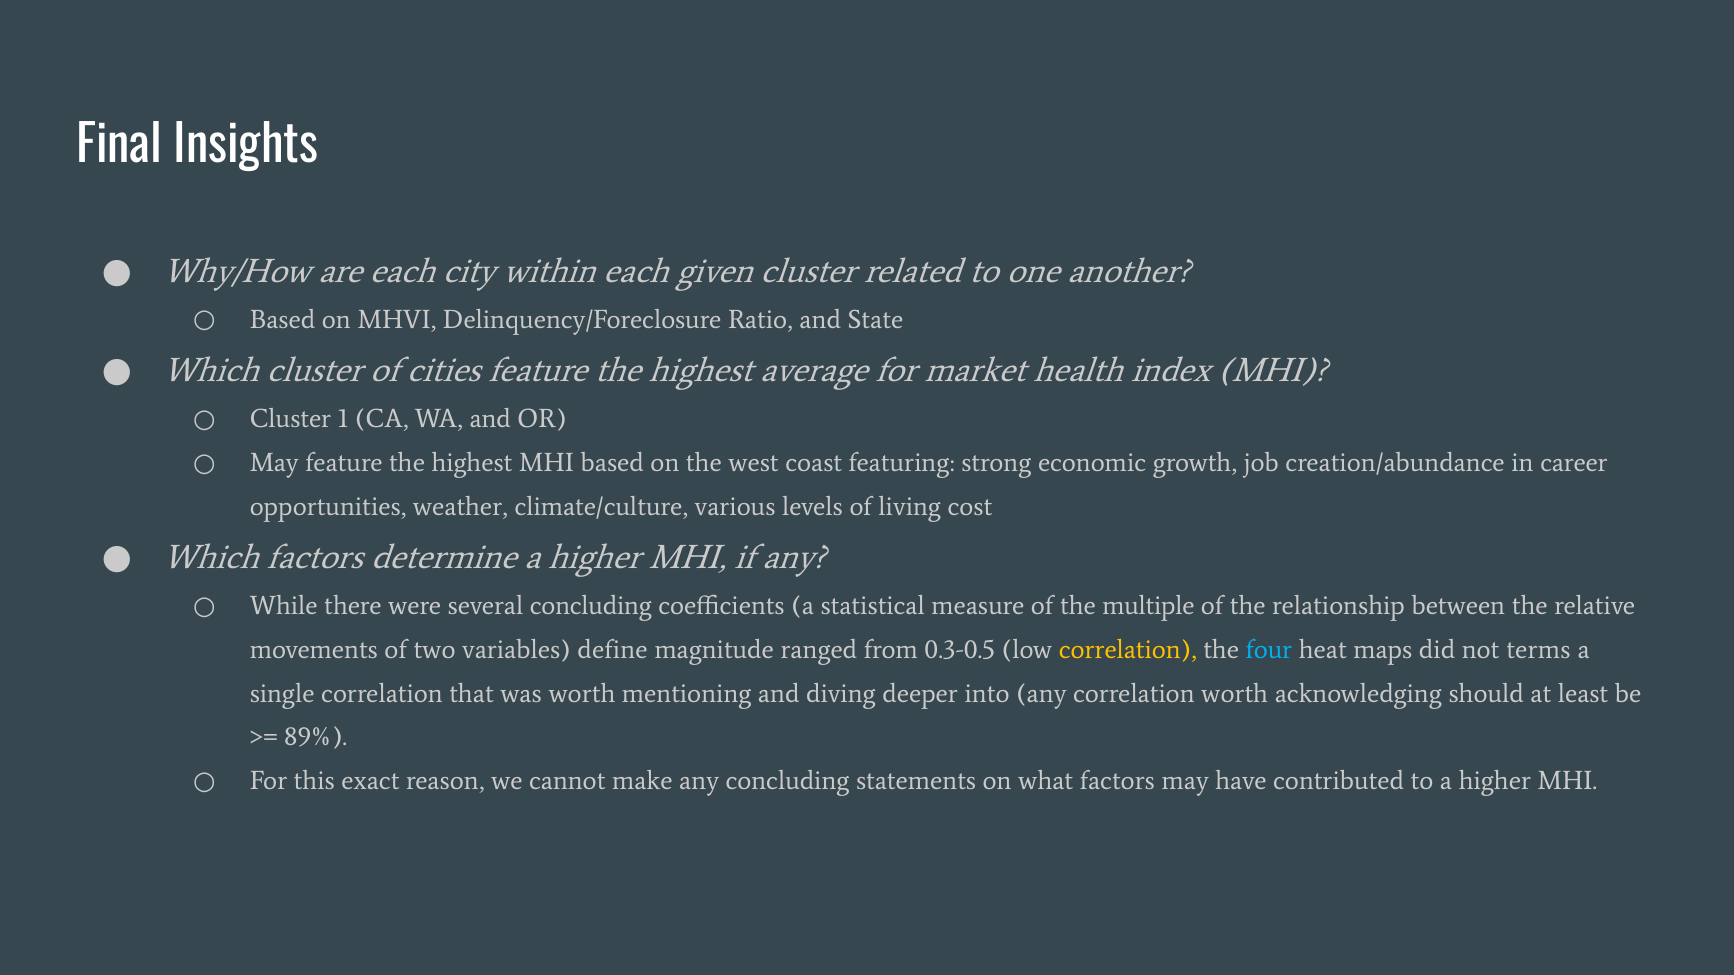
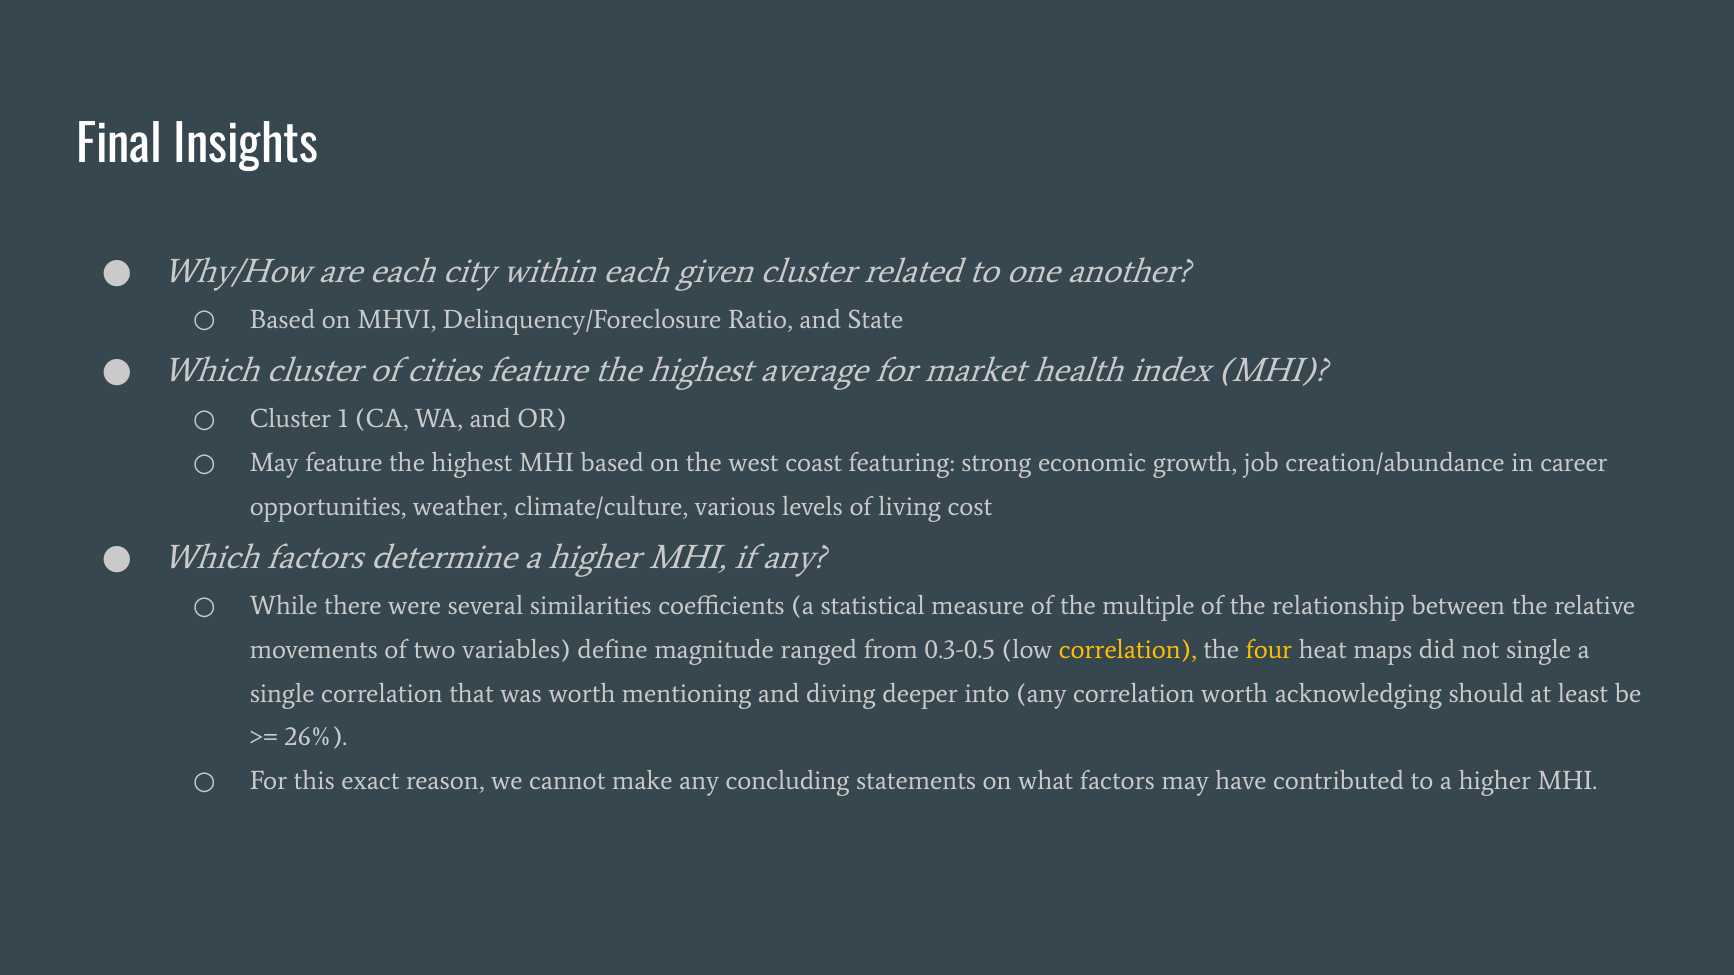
several concluding: concluding -> similarities (591, 606)
four colour: light blue -> yellow (1269, 650)
not terms: terms -> single (1538, 650)
89%: 89% -> 26% (316, 737)
